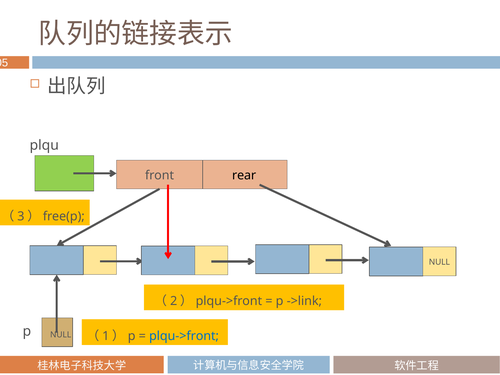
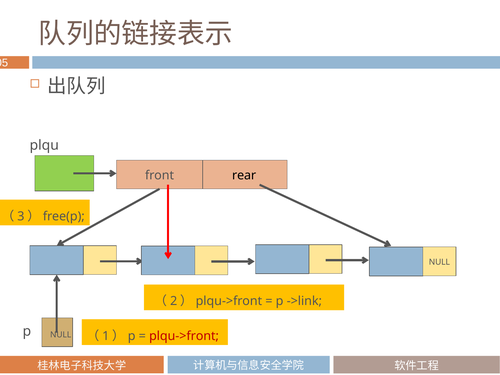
plqu->front colour: blue -> red (184, 336)
